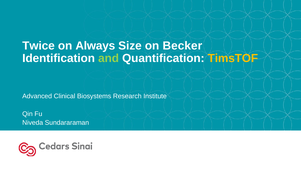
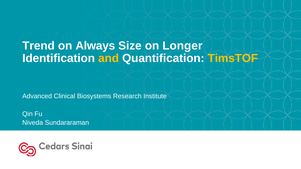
Twice: Twice -> Trend (39, 46)
Becker: Becker -> Longer (182, 46)
and colour: light green -> yellow (109, 58)
